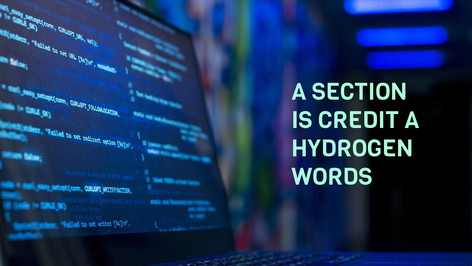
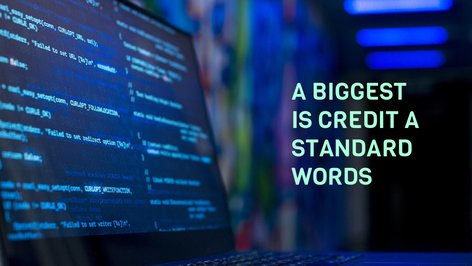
SECTION: SECTION -> BIGGEST (360, 92)
HYDROGEN: HYDROGEN -> STANDARD (352, 149)
